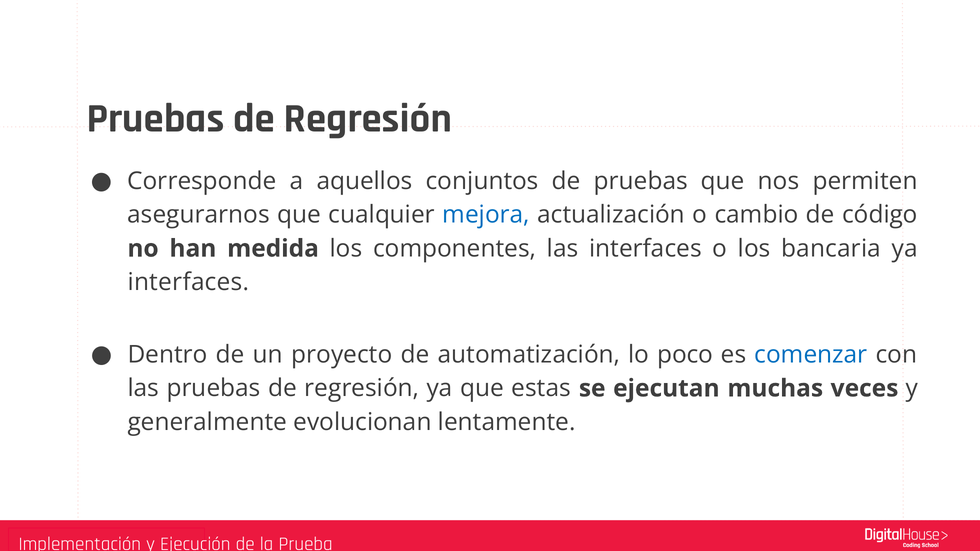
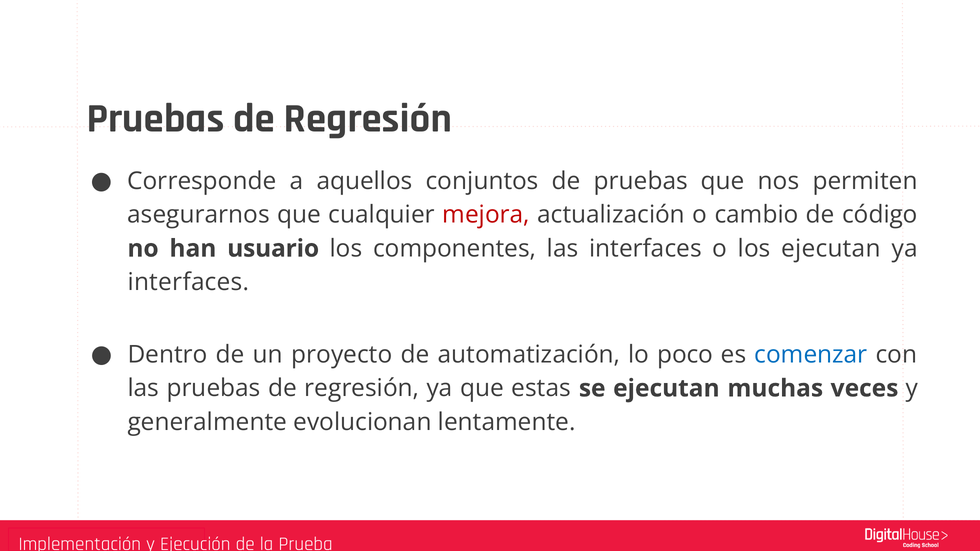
mejora colour: blue -> red (486, 215)
medida: medida -> usuario (273, 249)
los bancaria: bancaria -> ejecutan (831, 249)
